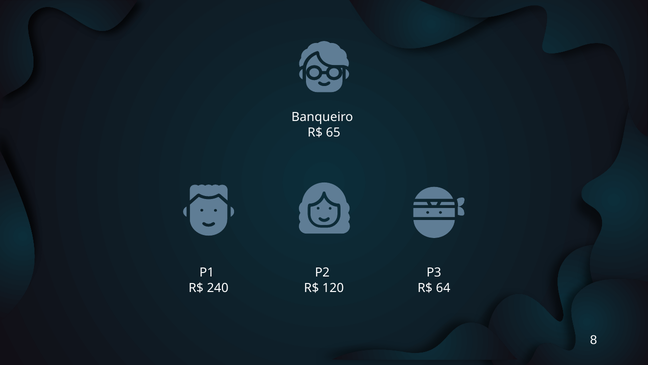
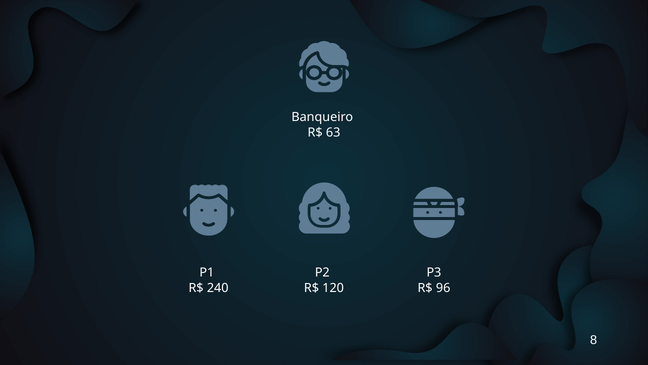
65: 65 -> 63 (333, 132)
64: 64 -> 96 (443, 288)
